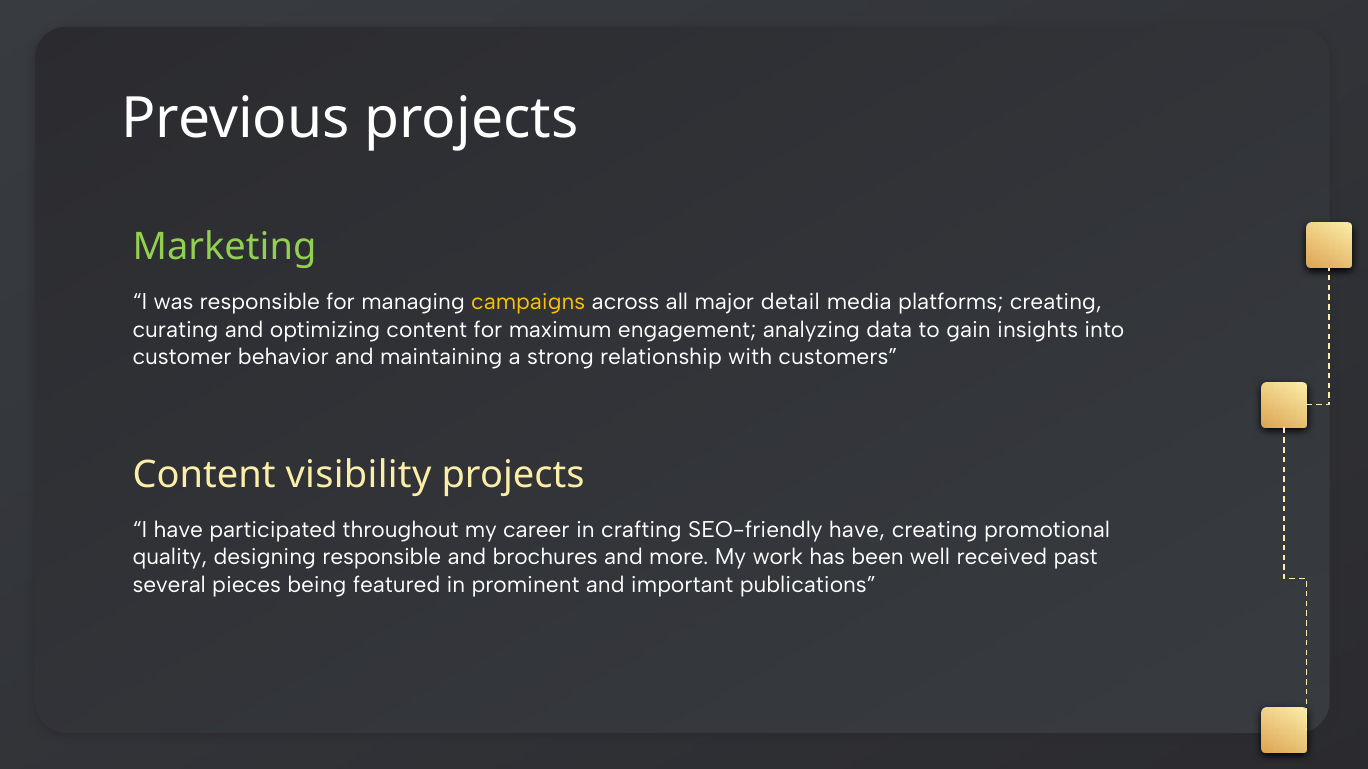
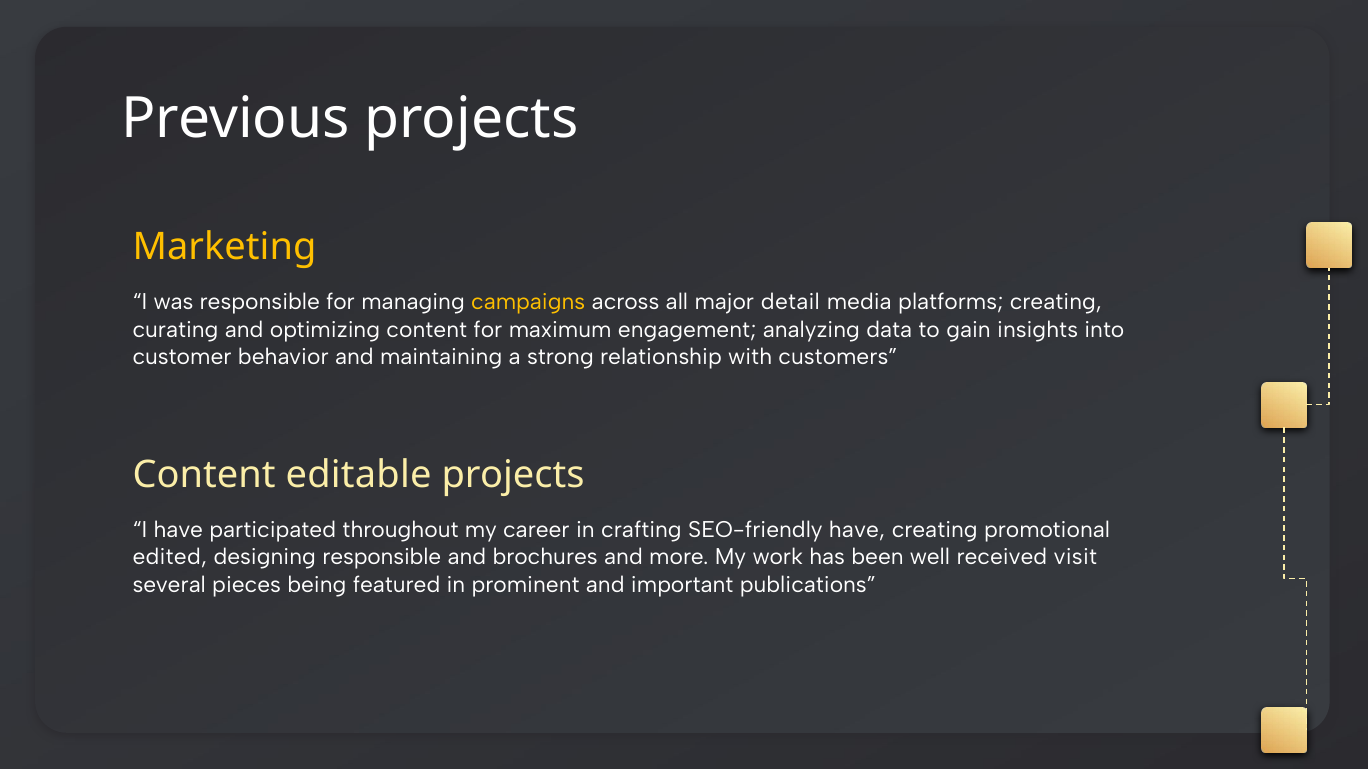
Marketing colour: light green -> yellow (224, 247)
visibility: visibility -> editable (359, 475)
quality: quality -> edited (170, 558)
past: past -> visit (1075, 558)
